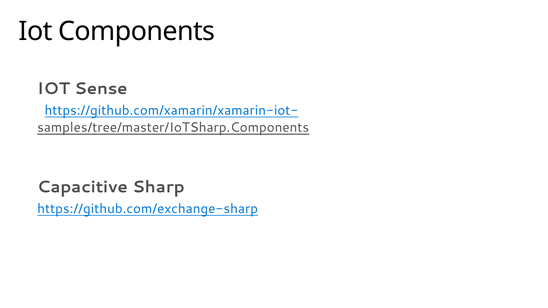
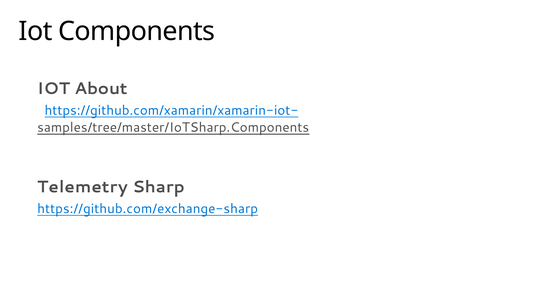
Sense: Sense -> About (101, 89)
Capacitive: Capacitive -> Telemetry (82, 187)
